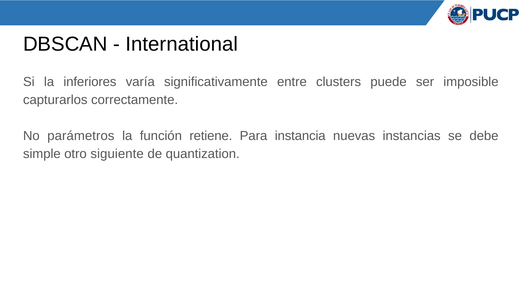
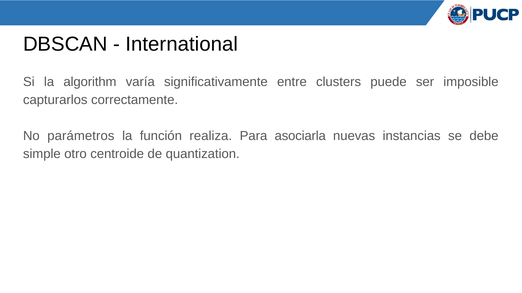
inferiores: inferiores -> algorithm (90, 82)
retiene: retiene -> realiza (211, 136)
instancia: instancia -> asociarla (300, 136)
siguiente: siguiente -> centroide (117, 154)
